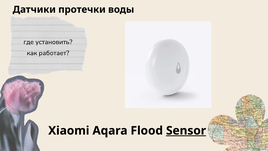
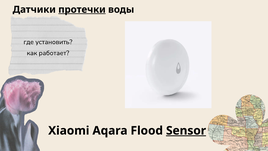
протечки underline: none -> present (82, 10)
